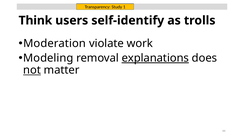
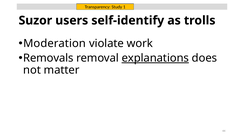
Think: Think -> Suzor (35, 20)
Modeling: Modeling -> Removals (48, 58)
not underline: present -> none (32, 70)
